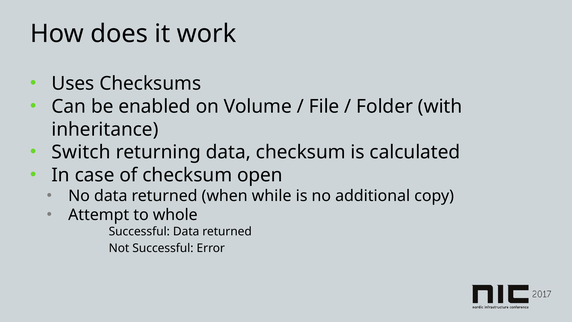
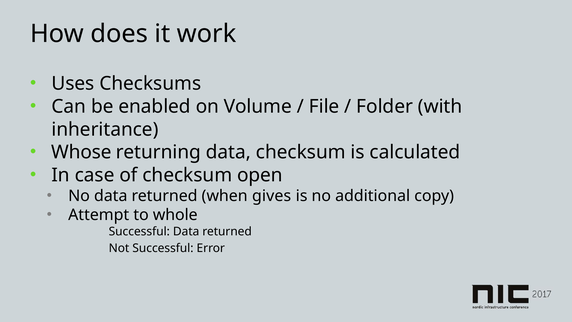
Switch: Switch -> Whose (81, 152)
while: while -> gives (272, 196)
